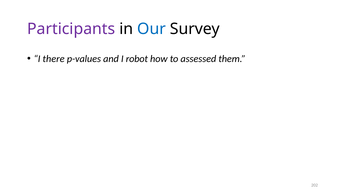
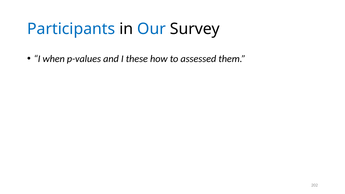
Participants colour: purple -> blue (71, 29)
there: there -> when (54, 59)
robot: robot -> these (137, 59)
